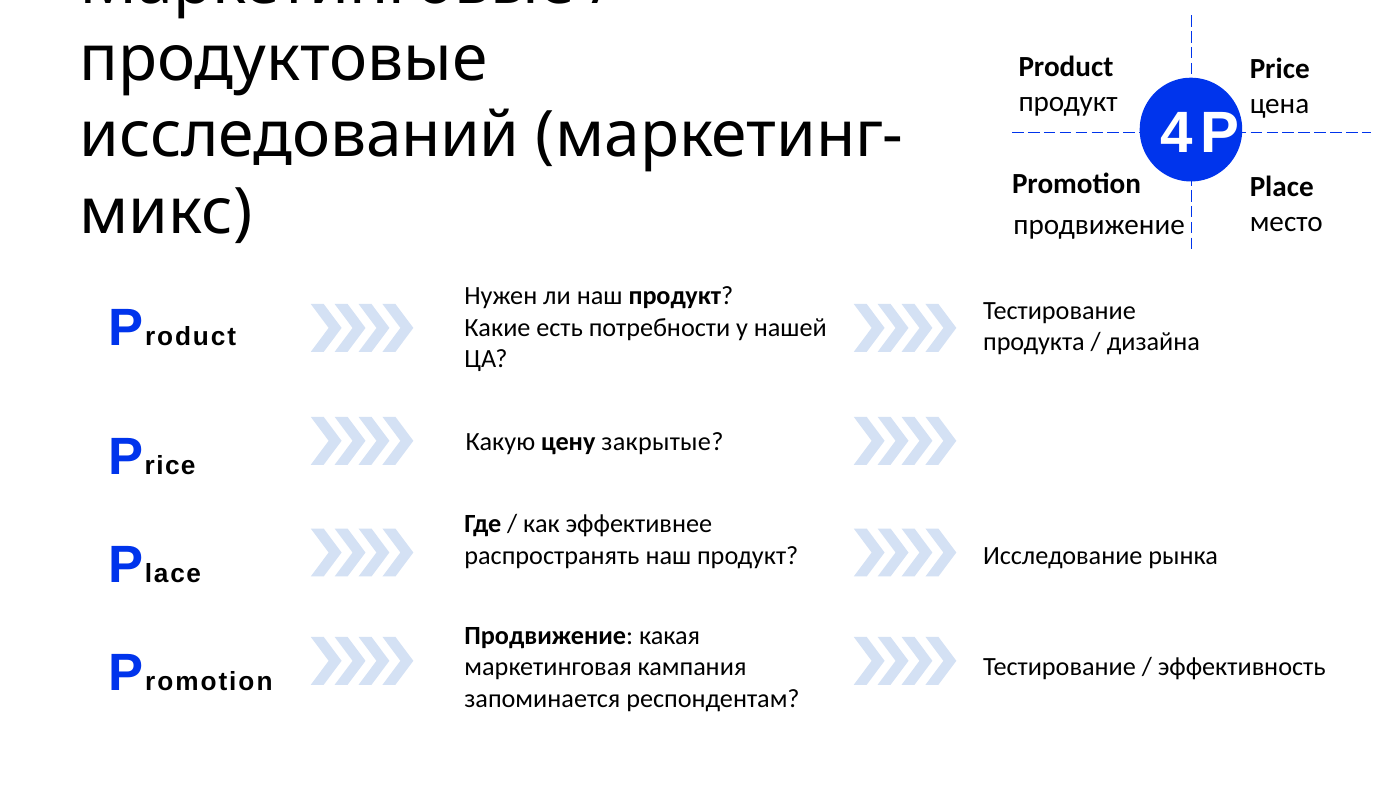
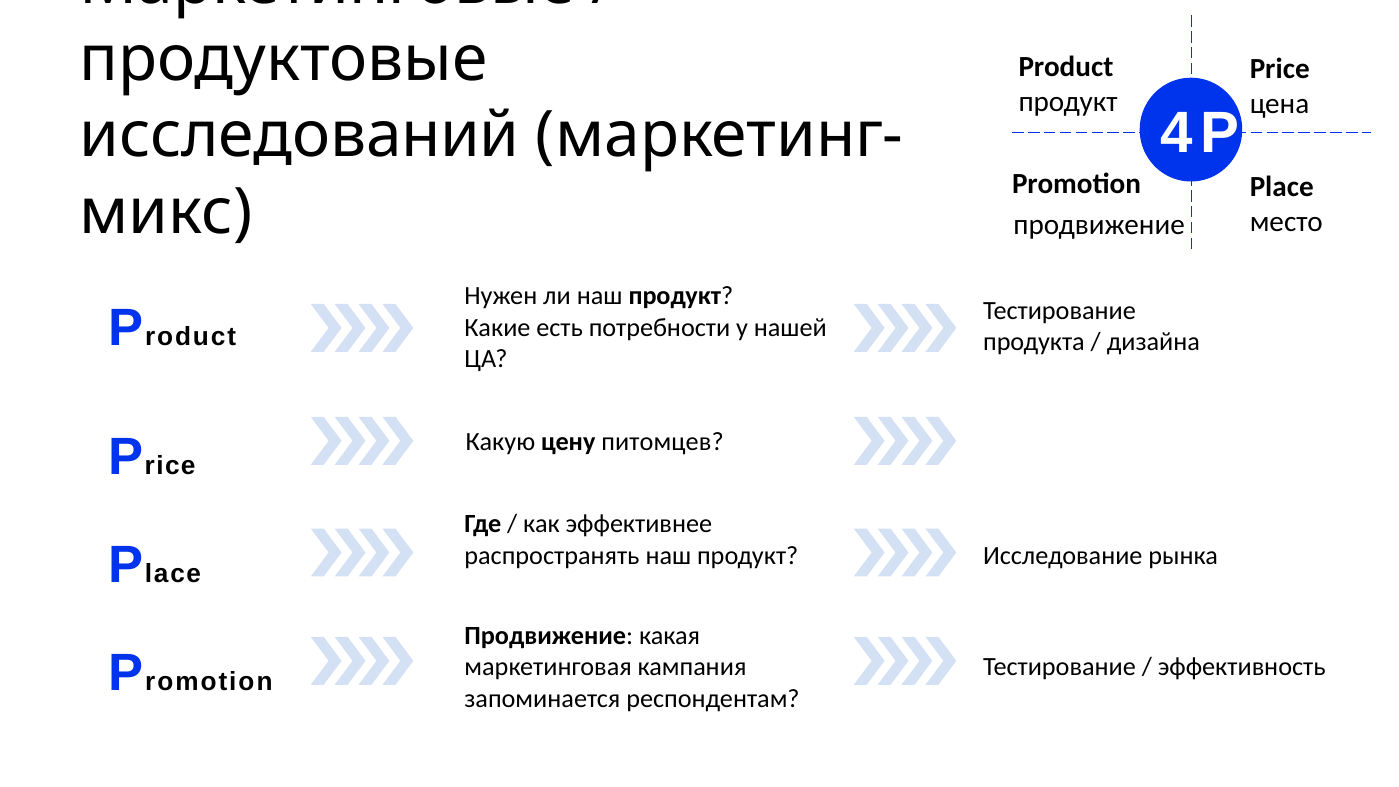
закрытые: закрытые -> питомцев (663, 442)
